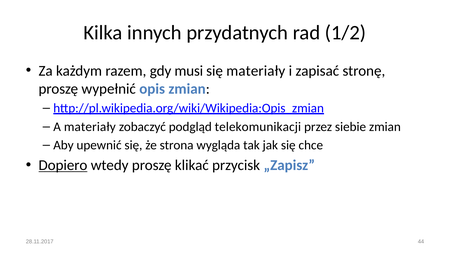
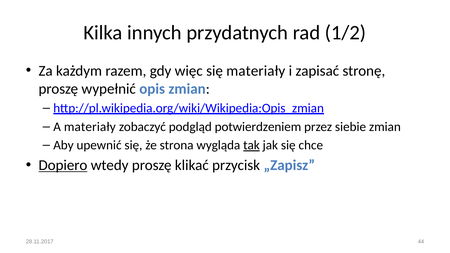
musi: musi -> więc (189, 71)
telekomunikacji: telekomunikacji -> potwierdzeniem (258, 127)
tak underline: none -> present (251, 145)
